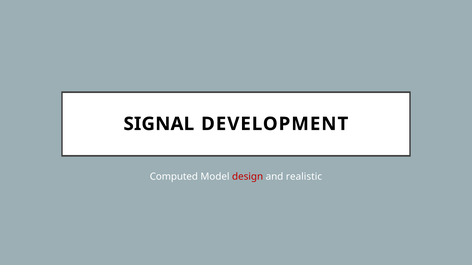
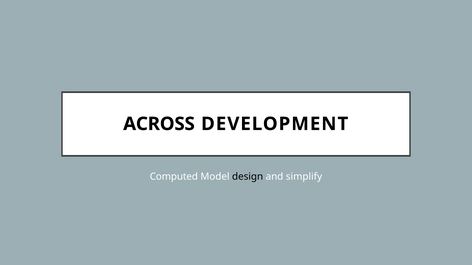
SIGNAL: SIGNAL -> ACROSS (159, 124)
design colour: red -> black (248, 177)
realistic: realistic -> simplify (304, 177)
